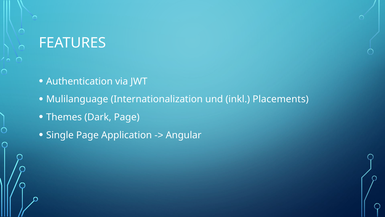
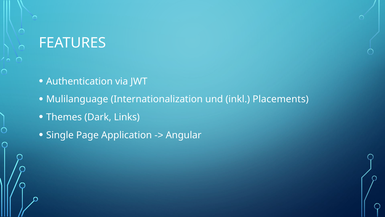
Dark Page: Page -> Links (127, 117)
